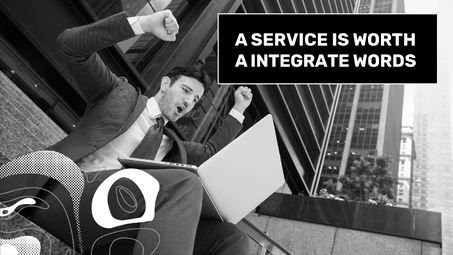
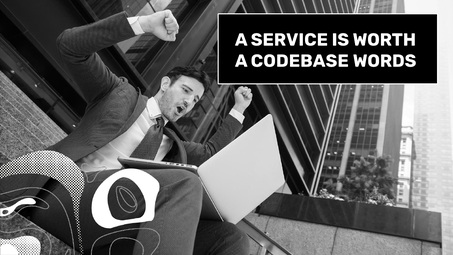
INTEGRATE: INTEGRATE -> CODEBASE (300, 61)
